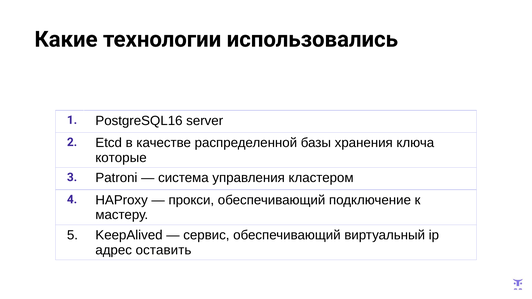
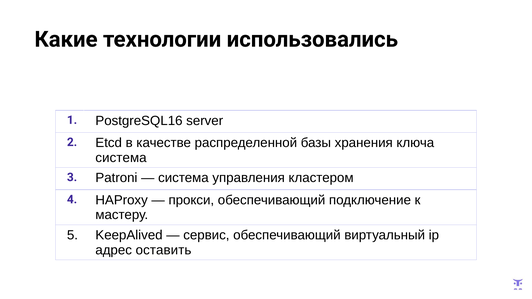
которые: которые -> система (121, 158)
